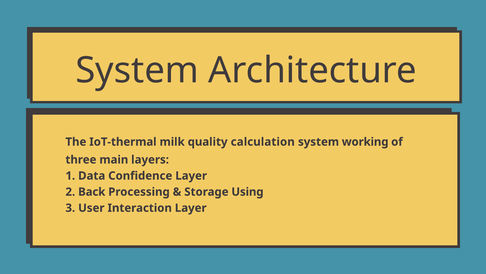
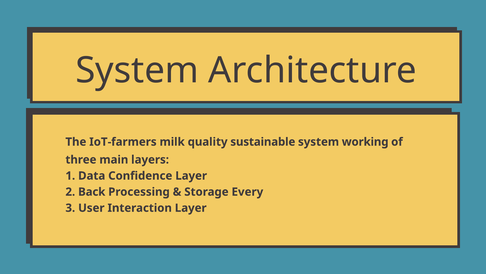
IoT-thermal: IoT-thermal -> IoT-farmers (123, 142)
calculation: calculation -> sustainable (263, 142)
Using: Using -> Every (247, 191)
